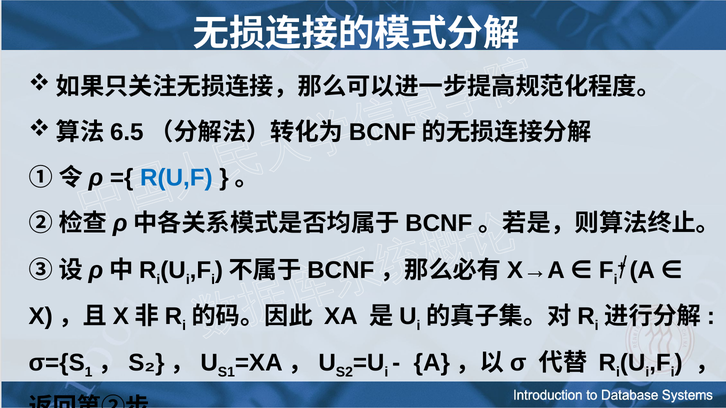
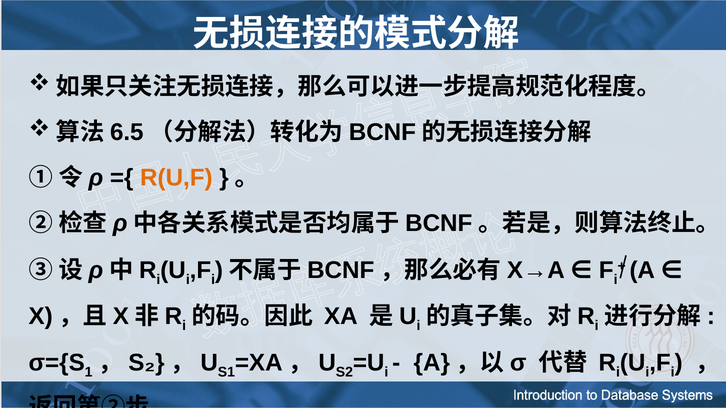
R(U,F colour: blue -> orange (176, 178)
